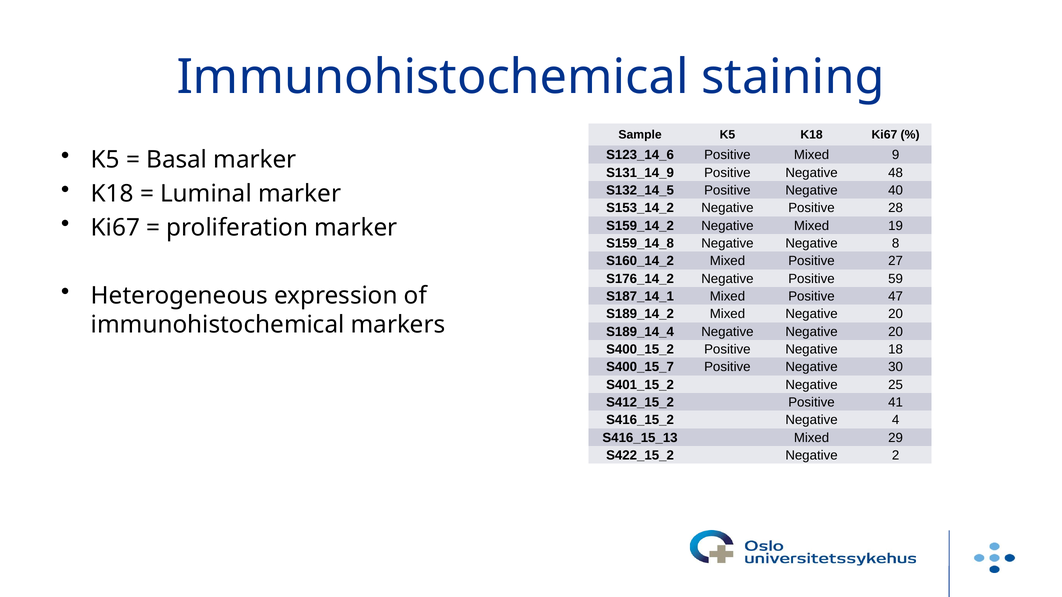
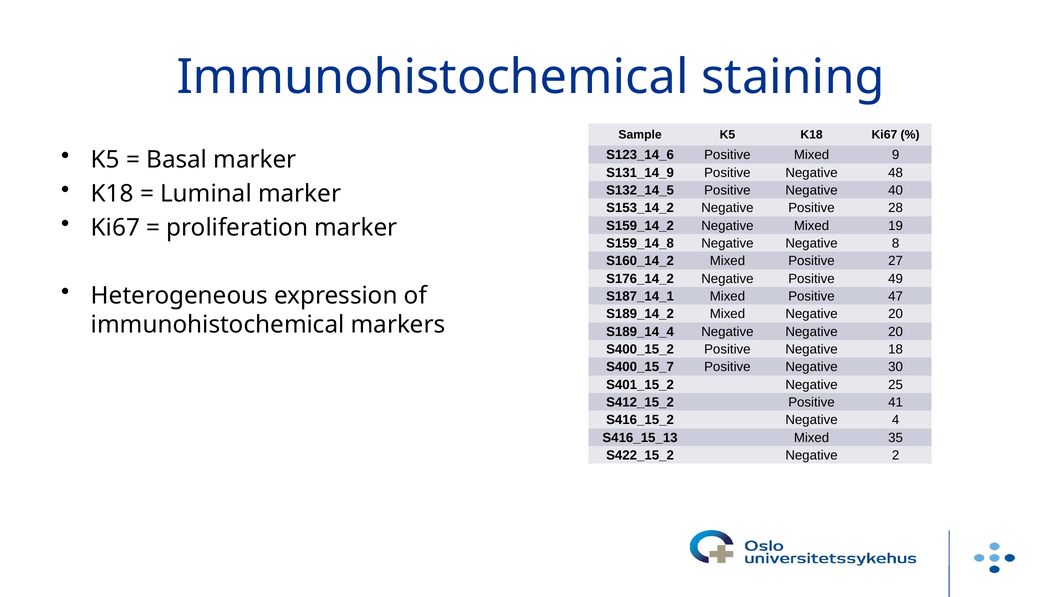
59: 59 -> 49 (896, 279)
29: 29 -> 35 (896, 438)
